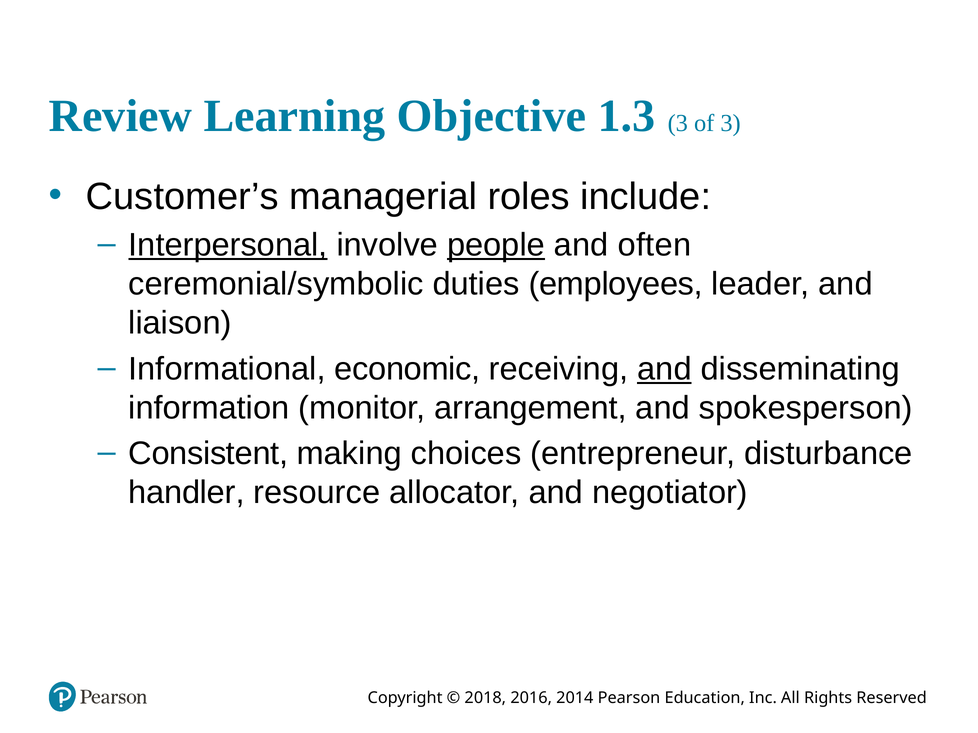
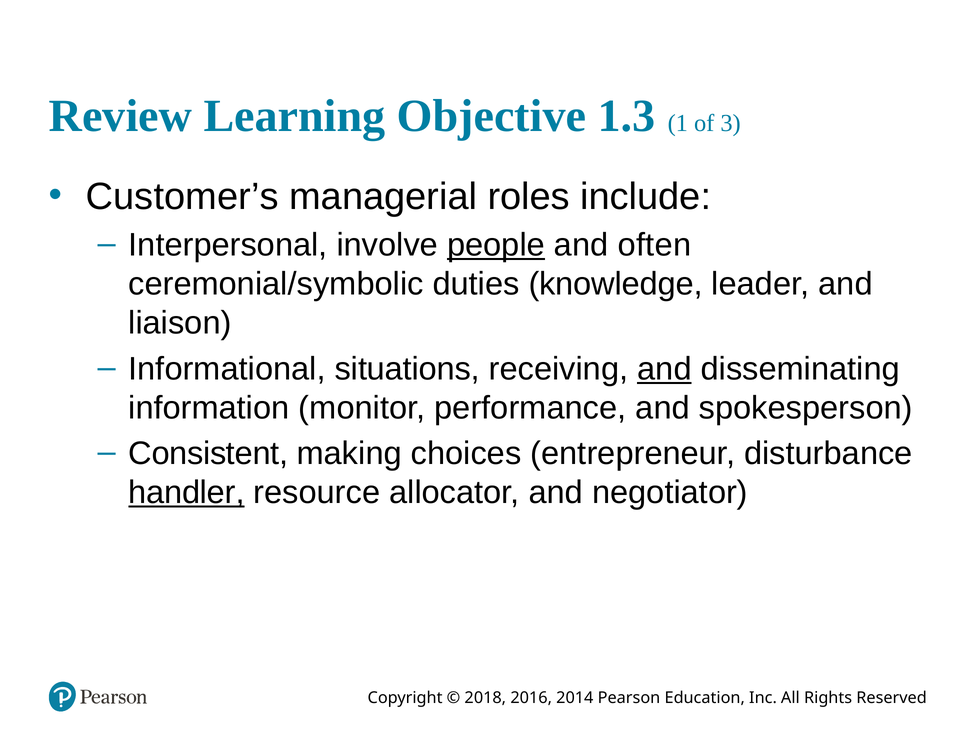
1.3 3: 3 -> 1 (678, 123)
Interpersonal underline: present -> none (228, 245)
employees: employees -> knowledge (616, 284)
economic: economic -> situations (407, 369)
arrangement: arrangement -> performance (530, 408)
handler underline: none -> present (186, 493)
